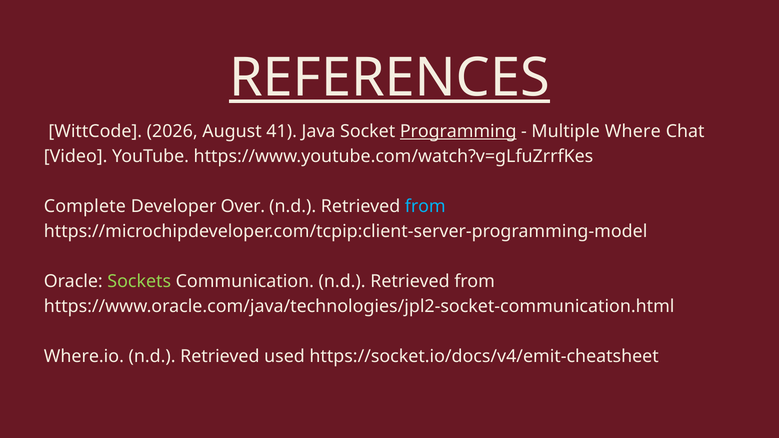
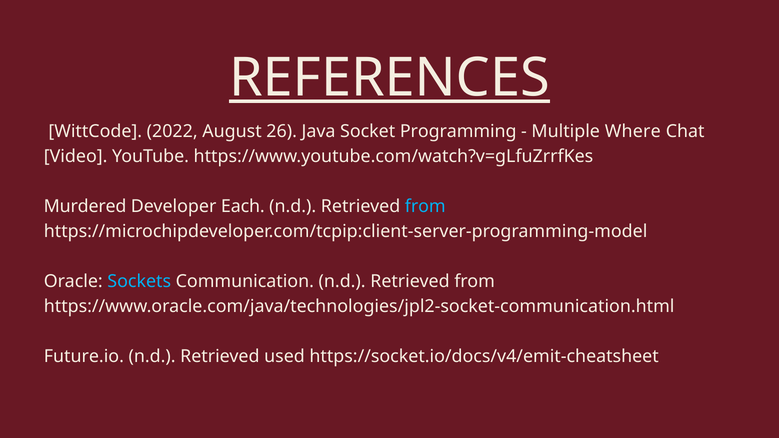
2026: 2026 -> 2022 (172, 132)
41: 41 -> 26 (282, 132)
Programming underline: present -> none (458, 132)
Complete: Complete -> Murdered (85, 207)
Over: Over -> Each (243, 207)
Sockets colour: light green -> light blue (139, 282)
Where.io: Where.io -> Future.io (84, 357)
